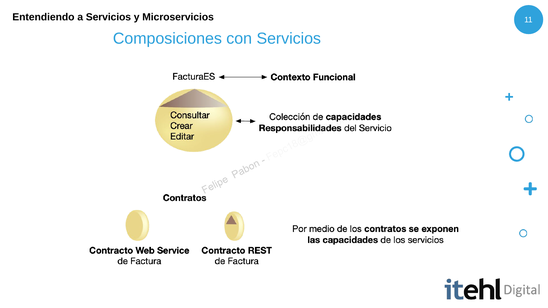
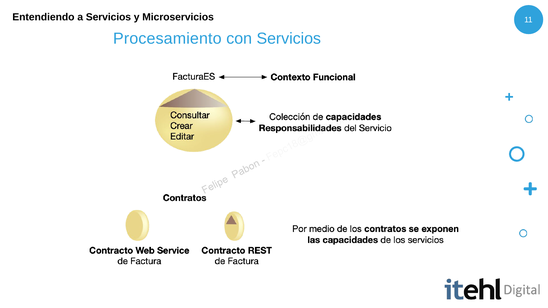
Composiciones: Composiciones -> Procesamiento (167, 39)
